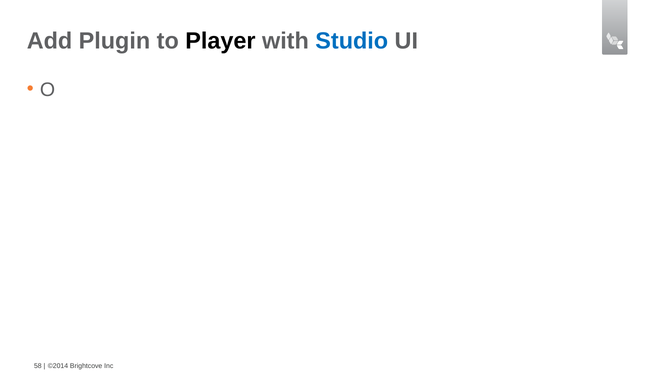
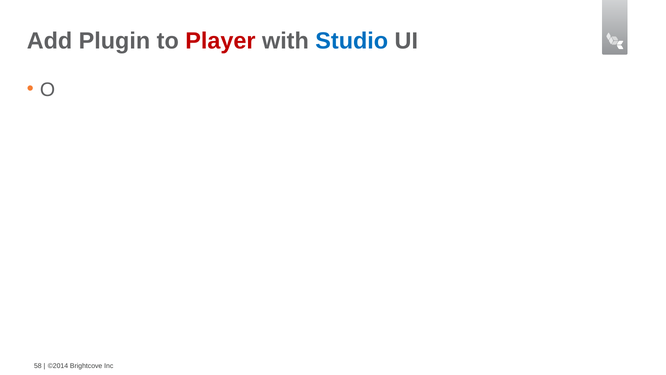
Player colour: black -> red (220, 41)
